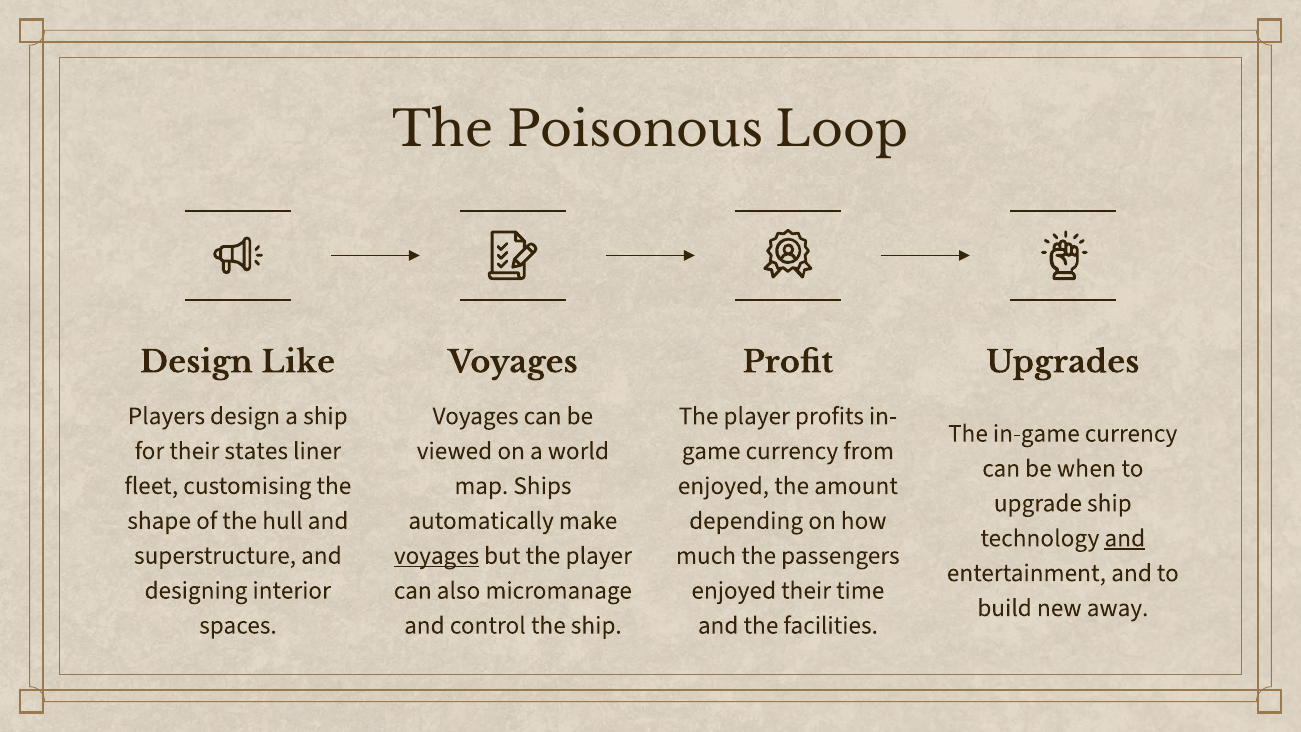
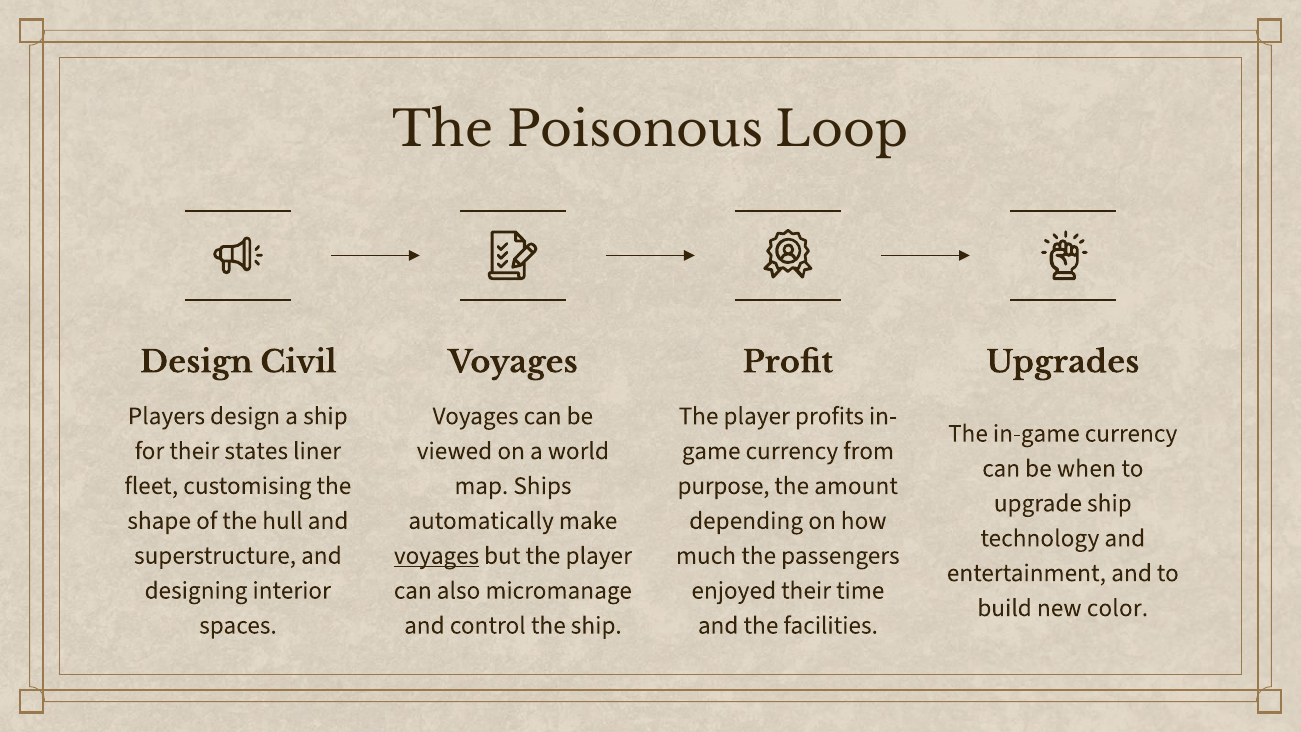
Like: Like -> Civil (298, 362)
enjoyed: enjoyed -> purpose (724, 486)
and underline: present -> none (1125, 538)
away: away -> color (1117, 608)
